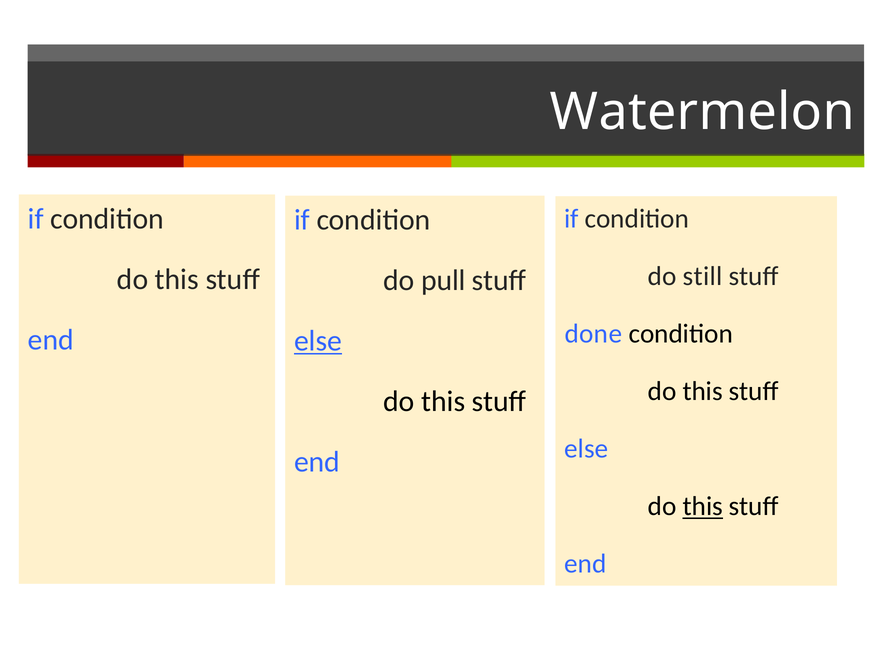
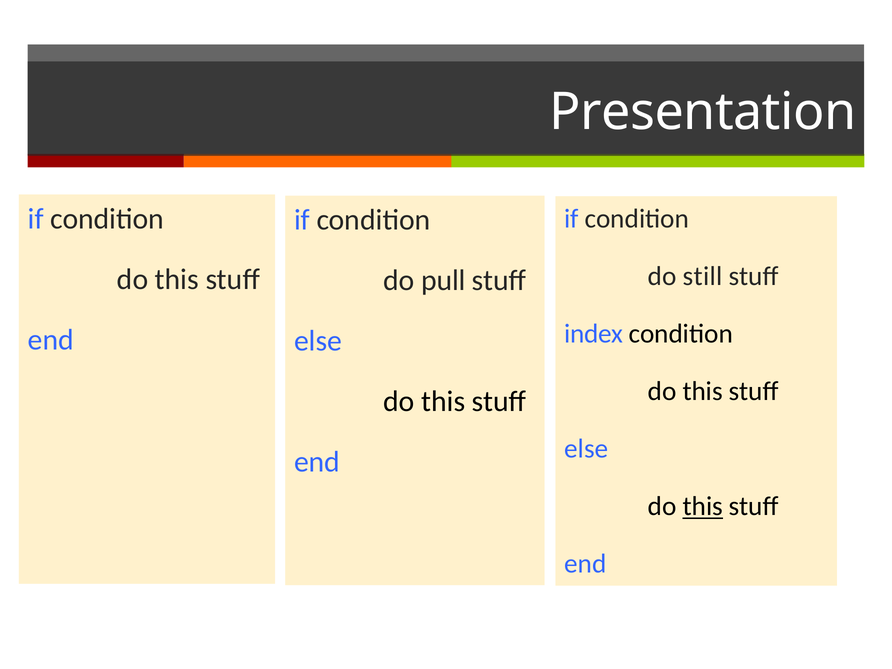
Watermelon: Watermelon -> Presentation (703, 112)
done: done -> index (594, 334)
else underline: present -> none (318, 341)
